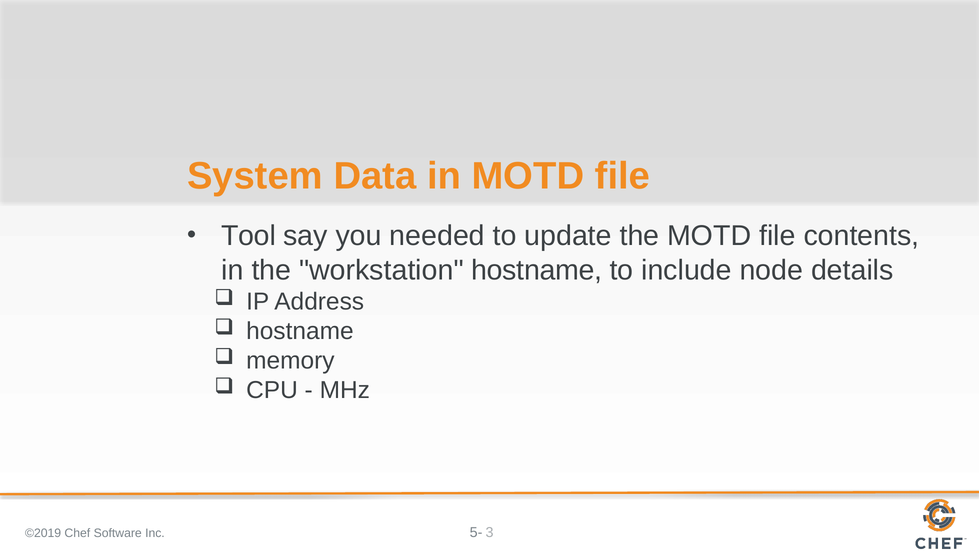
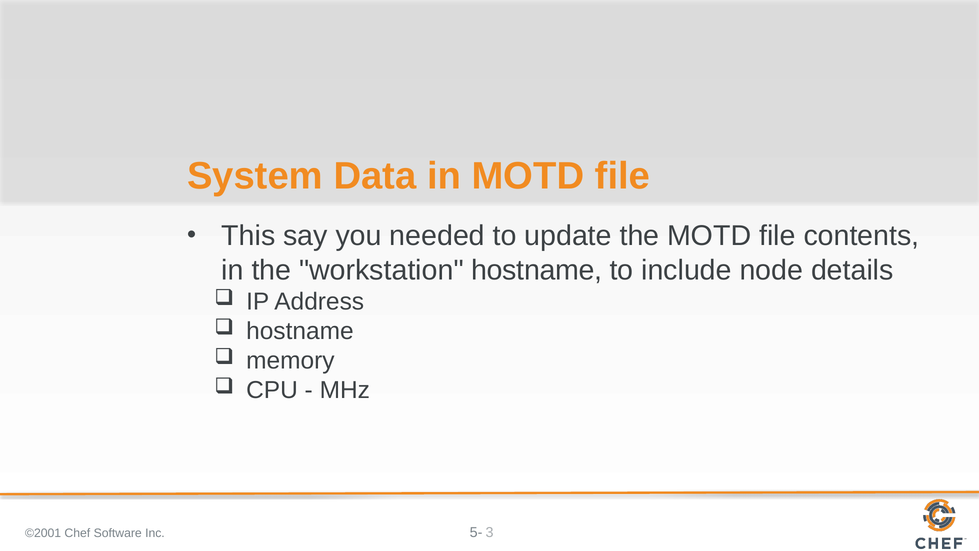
Tool: Tool -> This (248, 236)
©2019: ©2019 -> ©2001 (43, 533)
